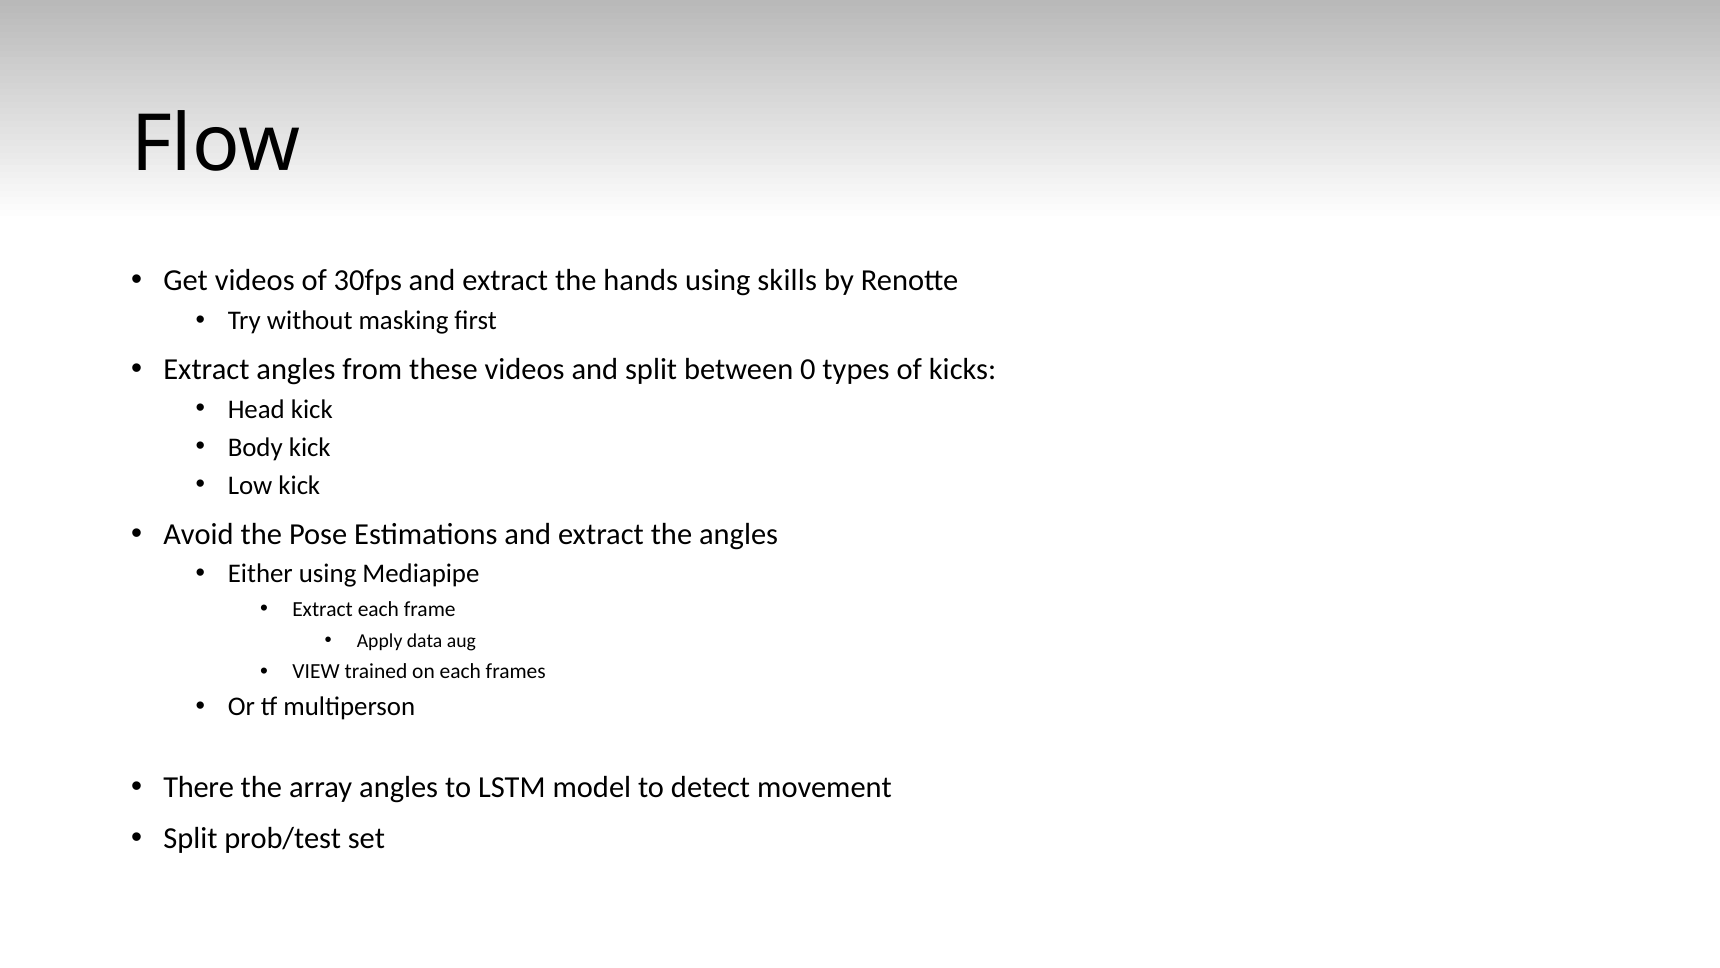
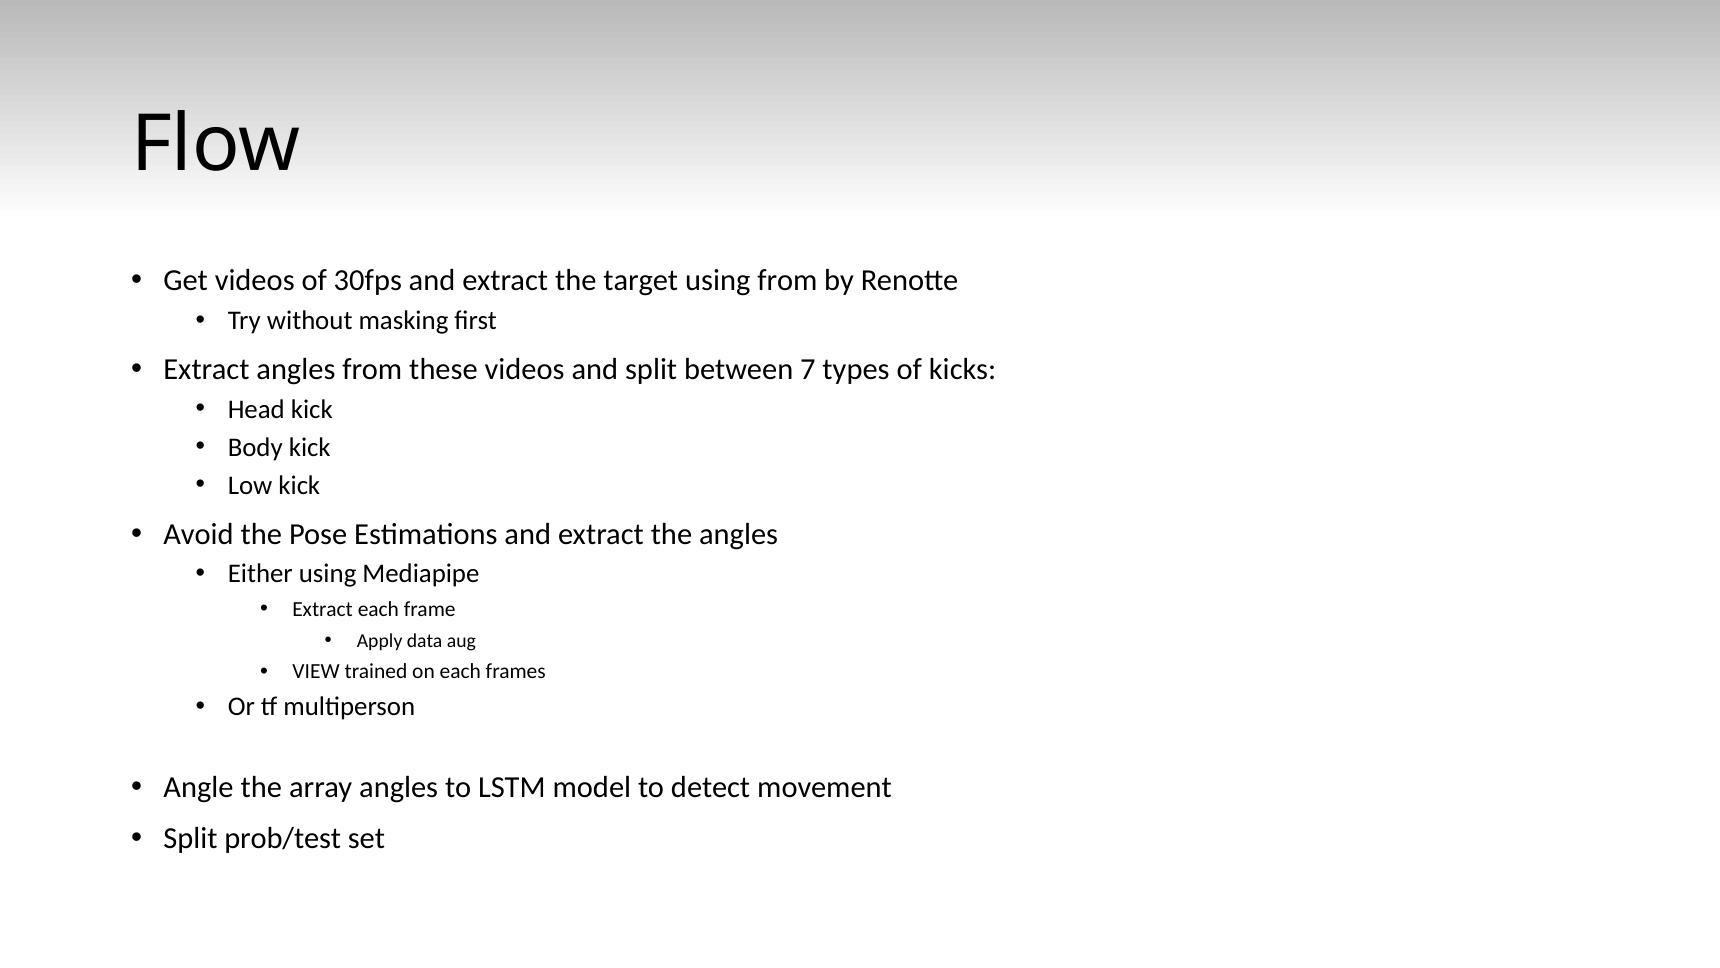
hands: hands -> target (641, 280)
using skills: skills -> from (787, 280)
0: 0 -> 7 (808, 369)
There: There -> Angle (198, 787)
